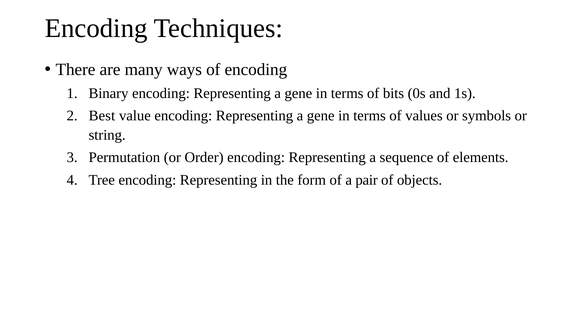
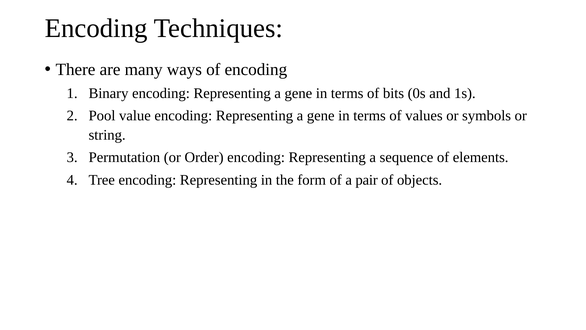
Best: Best -> Pool (102, 116)
